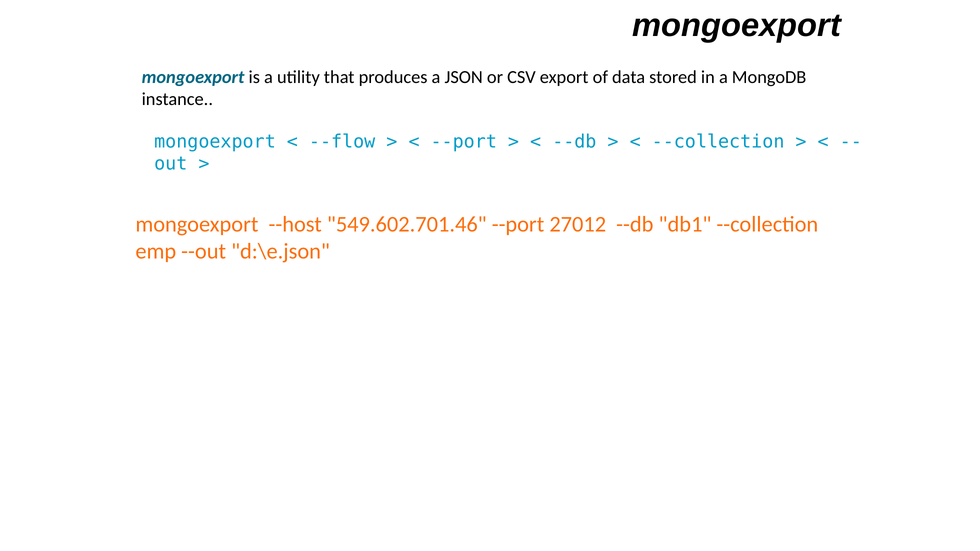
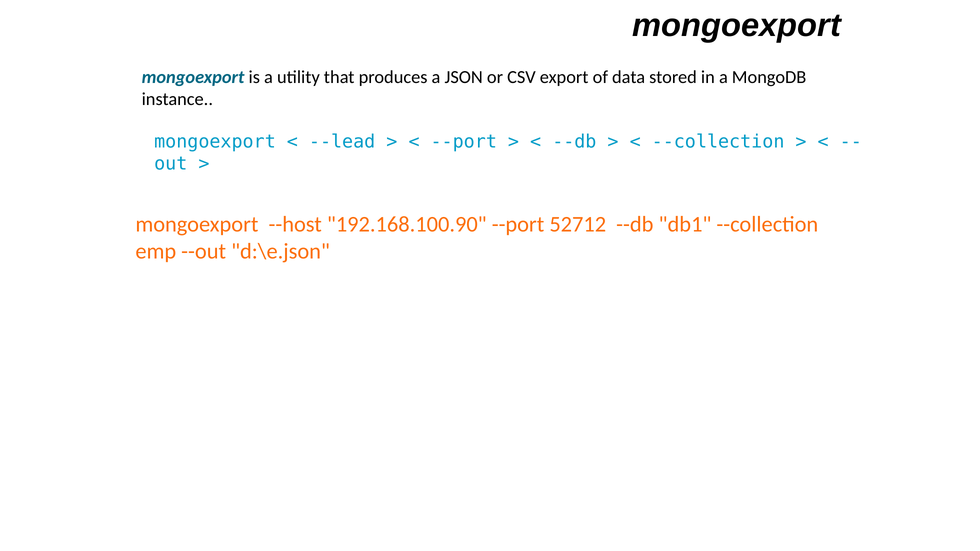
--flow: --flow -> --lead (342, 142)
549.602.701.46: 549.602.701.46 -> 192.168.100.90 (407, 224)
27012: 27012 -> 52712 (578, 224)
